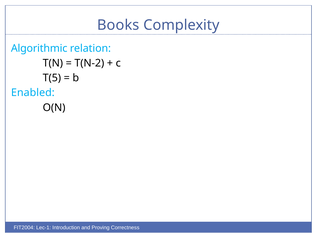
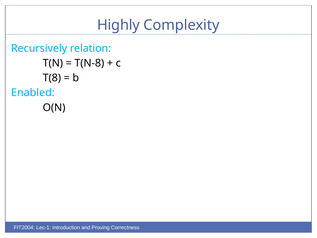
Books: Books -> Highly (118, 25)
Algorithmic: Algorithmic -> Recursively (39, 48)
T(N-2: T(N-2 -> T(N-8 (89, 63)
T(5: T(5 -> T(8 (52, 78)
